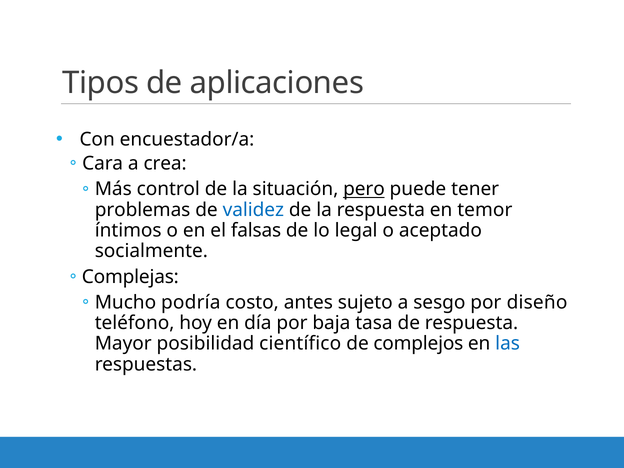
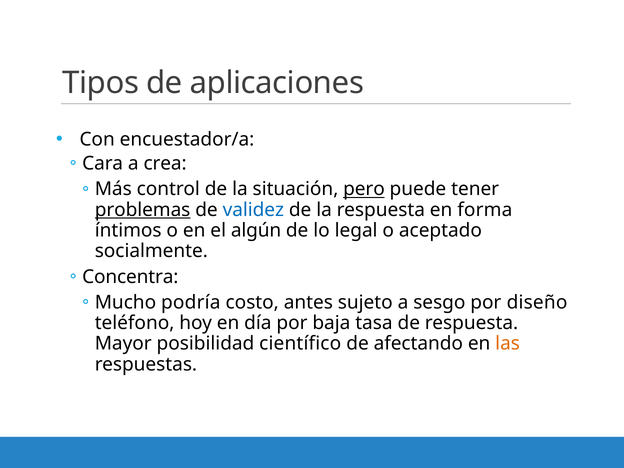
problemas underline: none -> present (143, 210)
temor: temor -> forma (485, 210)
falsas: falsas -> algún (256, 230)
Complejas: Complejas -> Concentra (130, 277)
complejos: complejos -> afectando (418, 344)
las colour: blue -> orange (508, 344)
